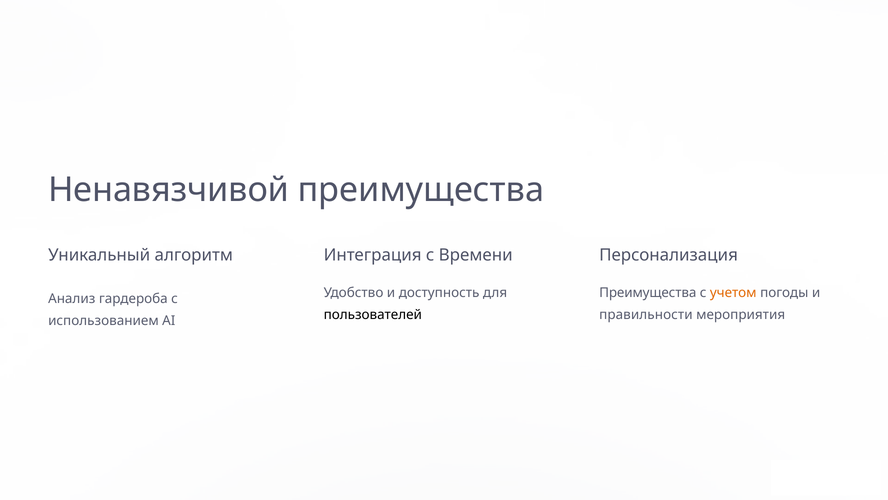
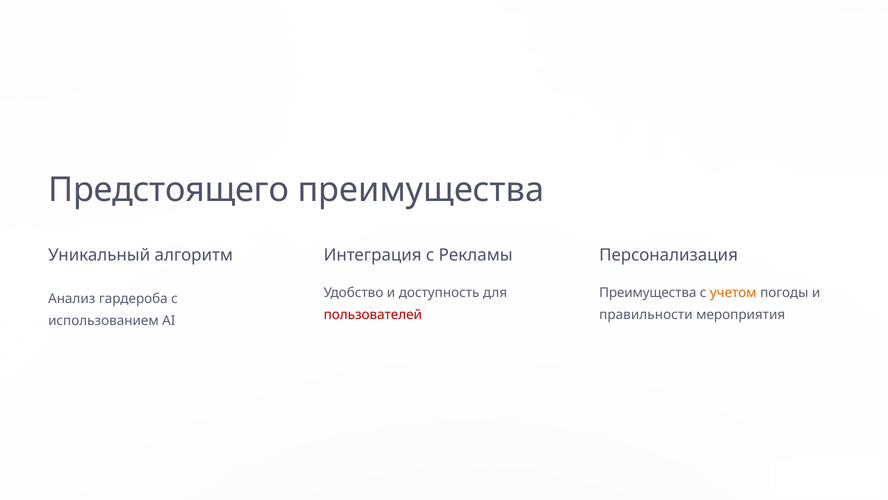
Ненавязчивой: Ненавязчивой -> Предстоящего (169, 190)
Времени: Времени -> Рекламы (476, 255)
пользователей colour: black -> red (373, 315)
